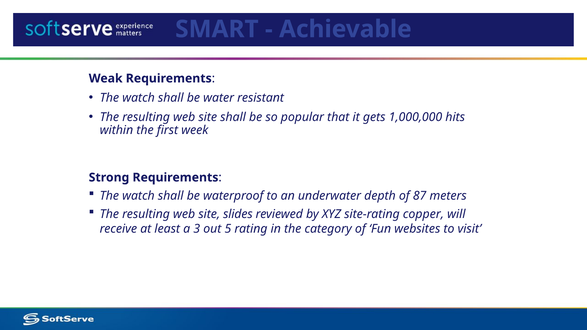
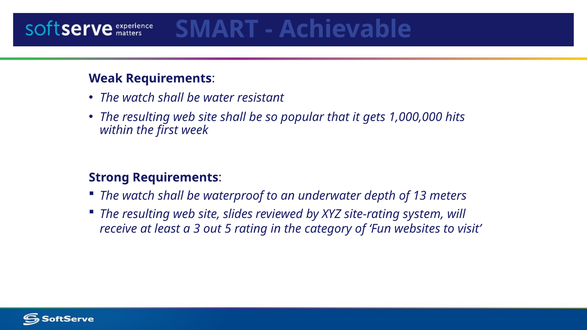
87: 87 -> 13 (420, 196)
copper: copper -> system (423, 214)
